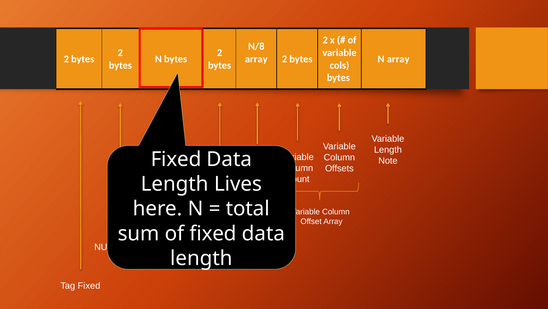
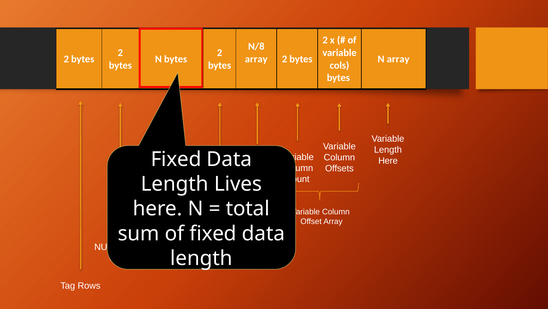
Note: Note -> Here (388, 160)
Tag Fixed: Fixed -> Rows (89, 285)
